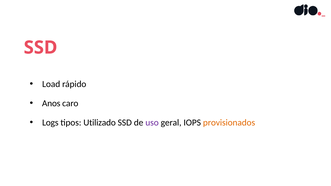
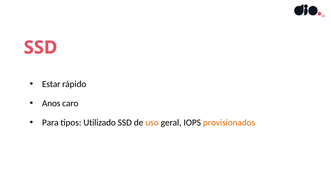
Load: Load -> Estar (51, 84)
Logs: Logs -> Para (50, 123)
uso colour: purple -> orange (152, 123)
